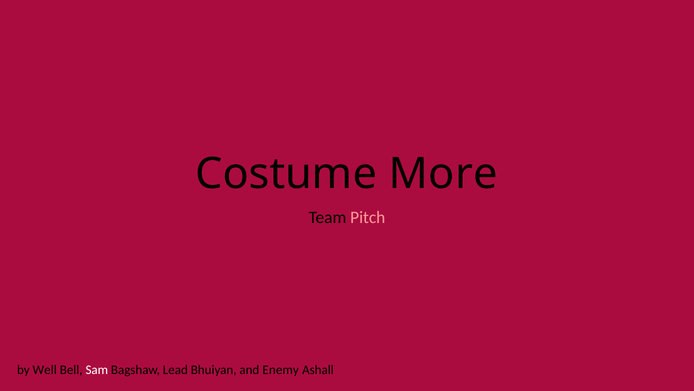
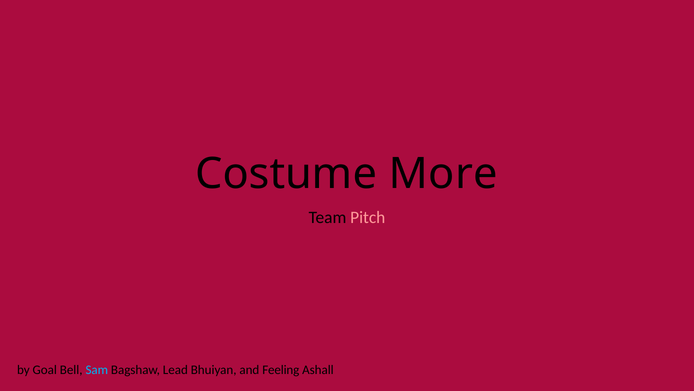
Well: Well -> Goal (45, 370)
Sam colour: white -> light blue (97, 370)
Enemy: Enemy -> Feeling (281, 370)
